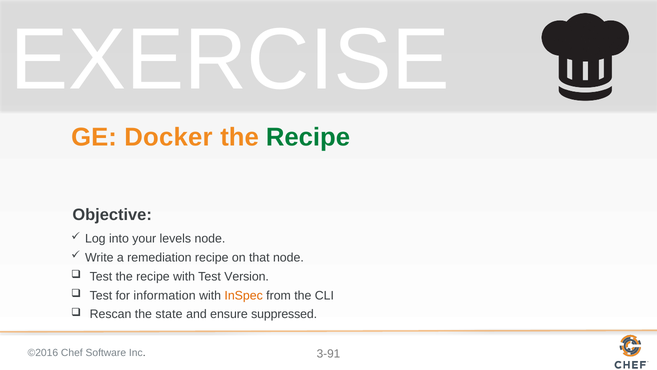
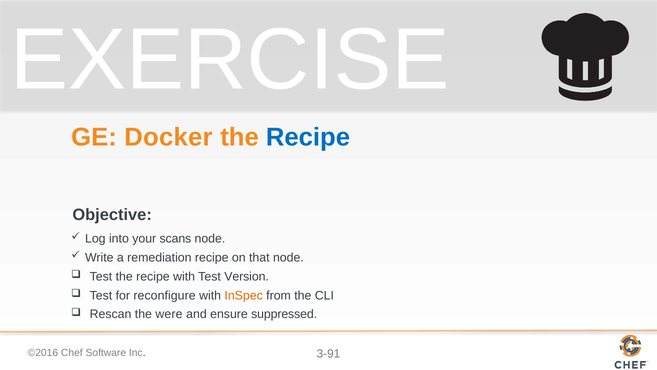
Recipe colour: green -> blue (308, 137)
levels: levels -> scans (175, 238)
information: information -> reconfigure (165, 295)
state: state -> were (169, 314)
